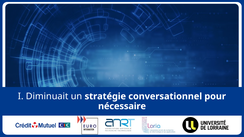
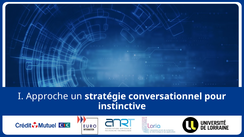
Diminuait: Diminuait -> Approche (47, 96)
nécessaire: nécessaire -> instinctive (122, 106)
